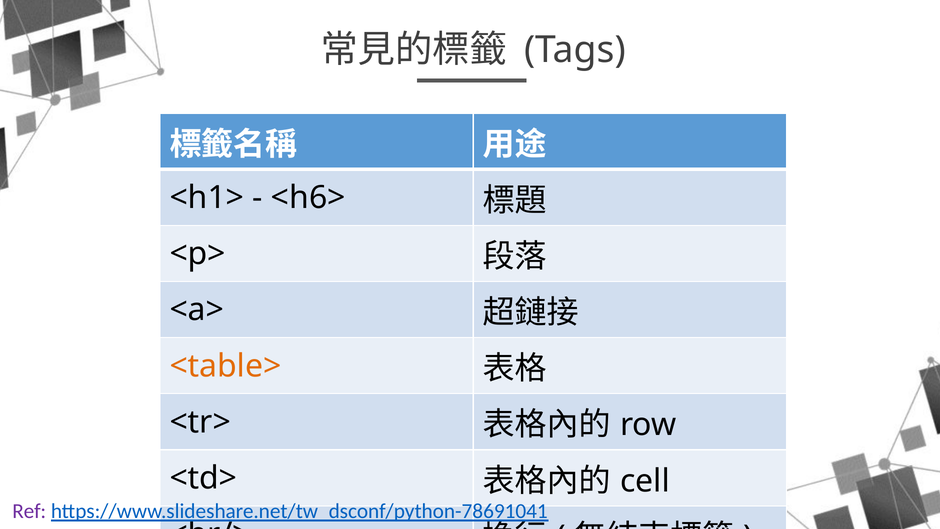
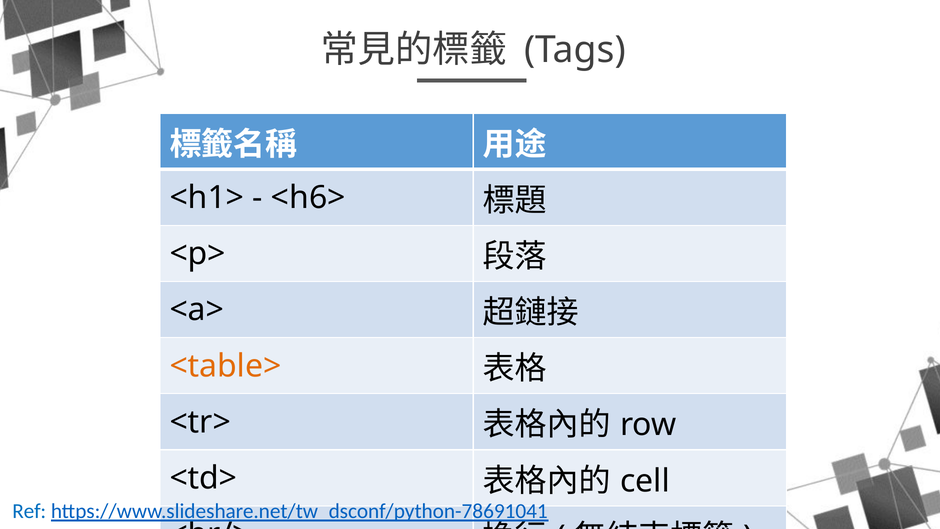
Ref colour: purple -> blue (29, 511)
